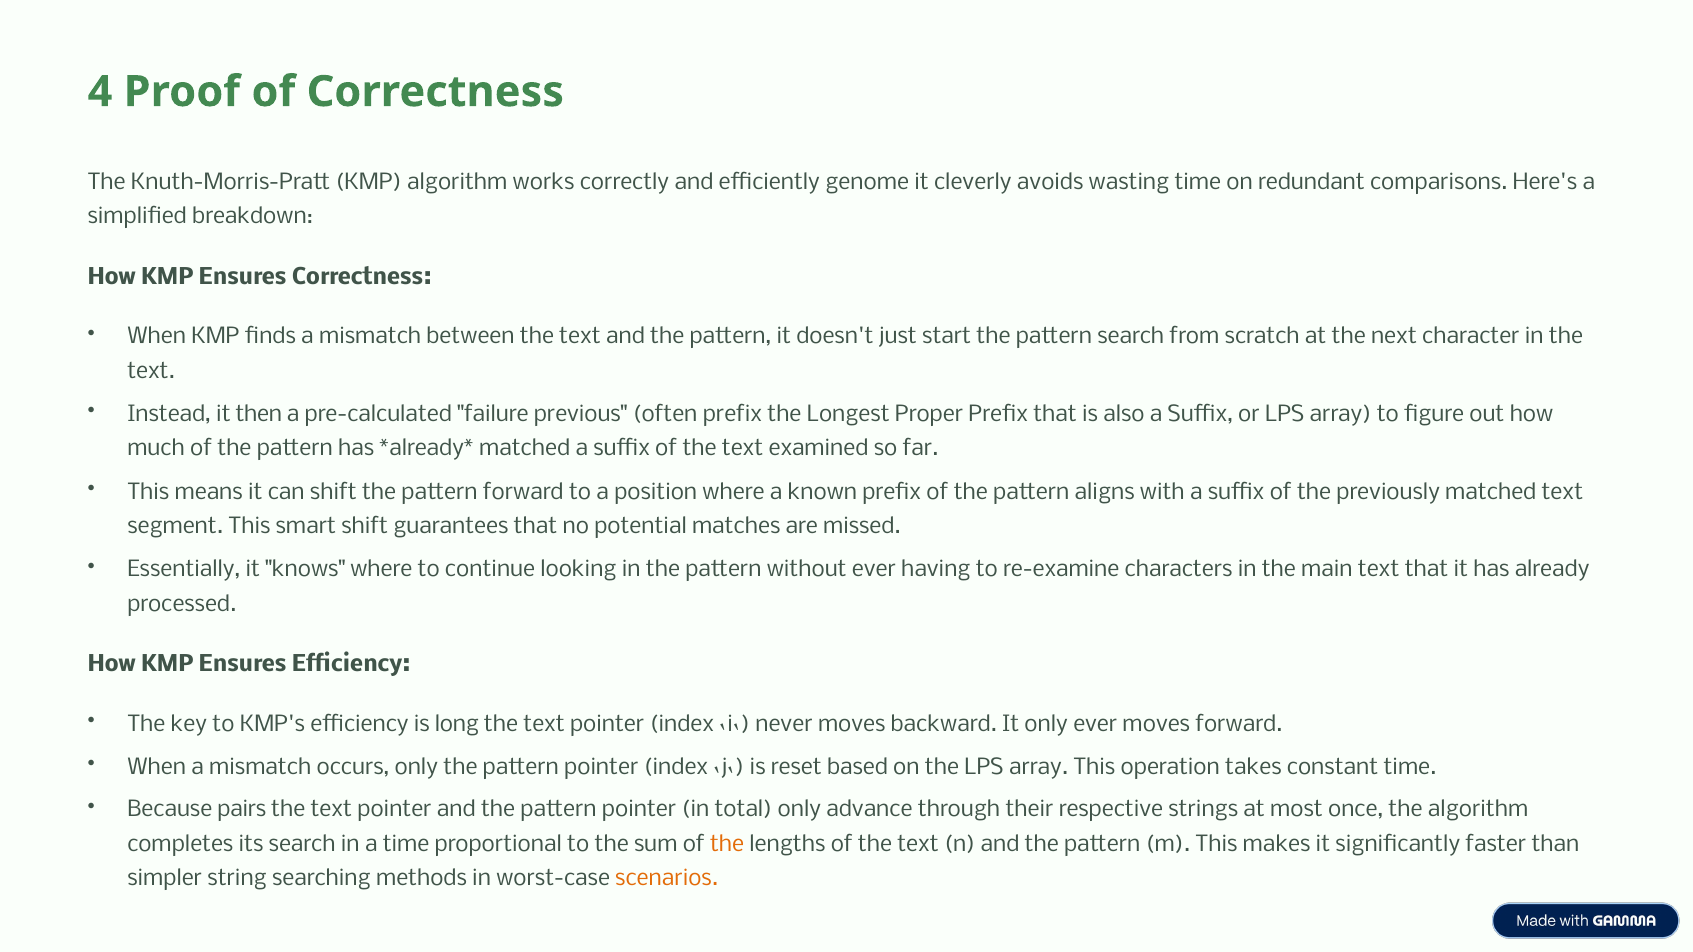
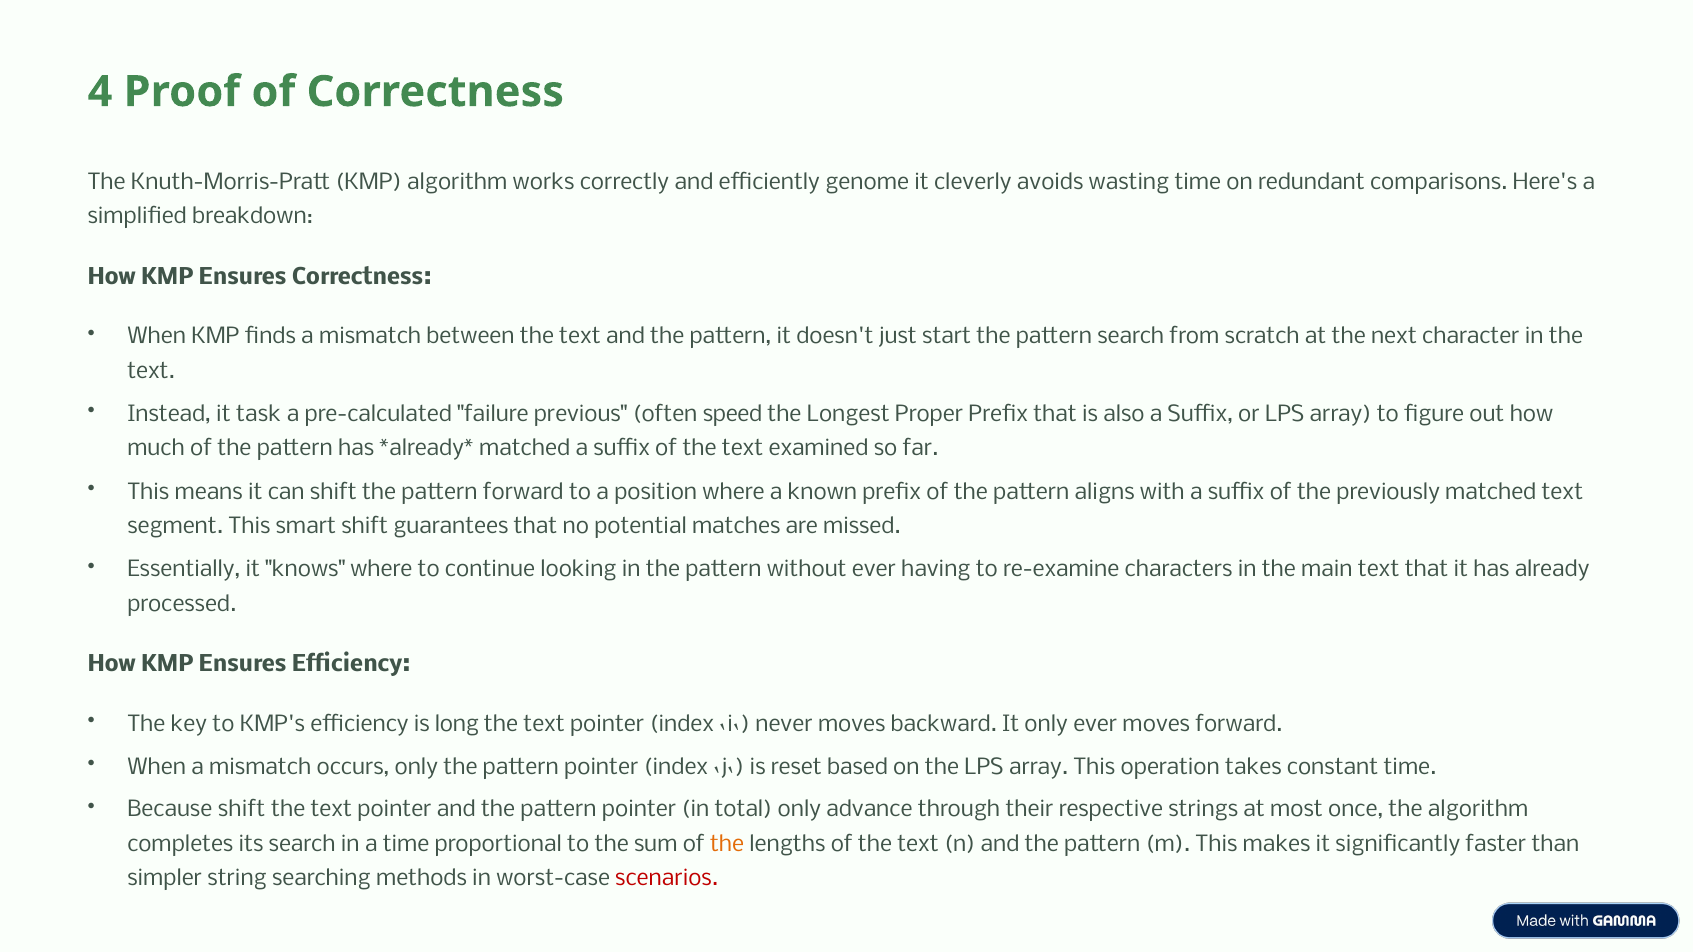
then: then -> task (259, 415)
often prefix: prefix -> speed (733, 415)
Because pairs: pairs -> shift (242, 810)
scenarios colour: orange -> red (667, 879)
